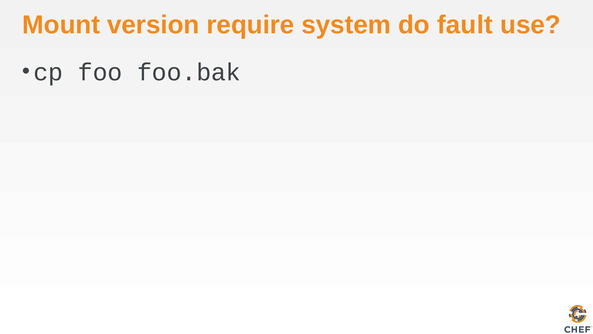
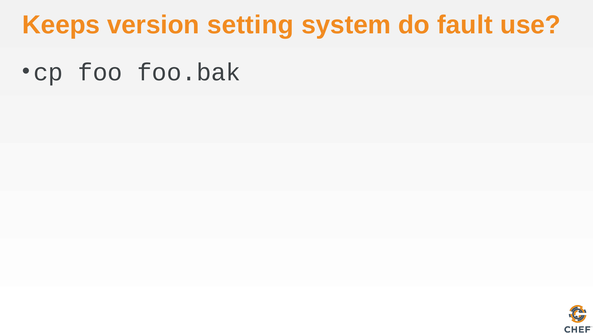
Mount: Mount -> Keeps (61, 25)
require: require -> setting (250, 25)
